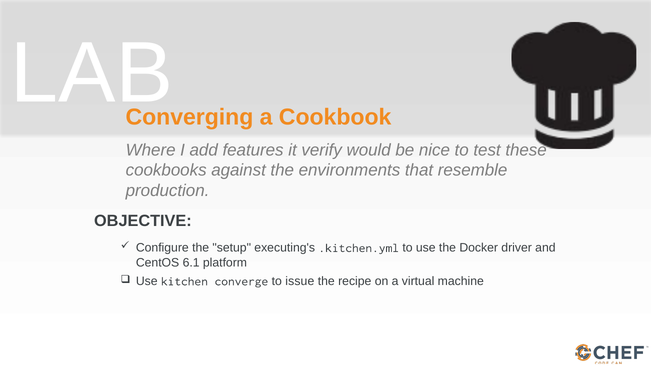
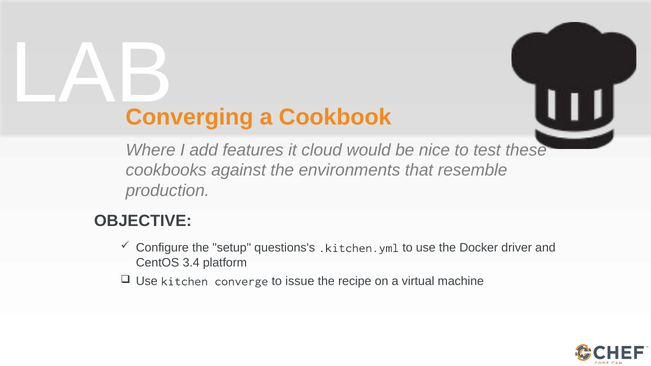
verify: verify -> cloud (322, 150)
executing's: executing's -> questions's (285, 248)
6.1: 6.1 -> 3.4 (191, 263)
